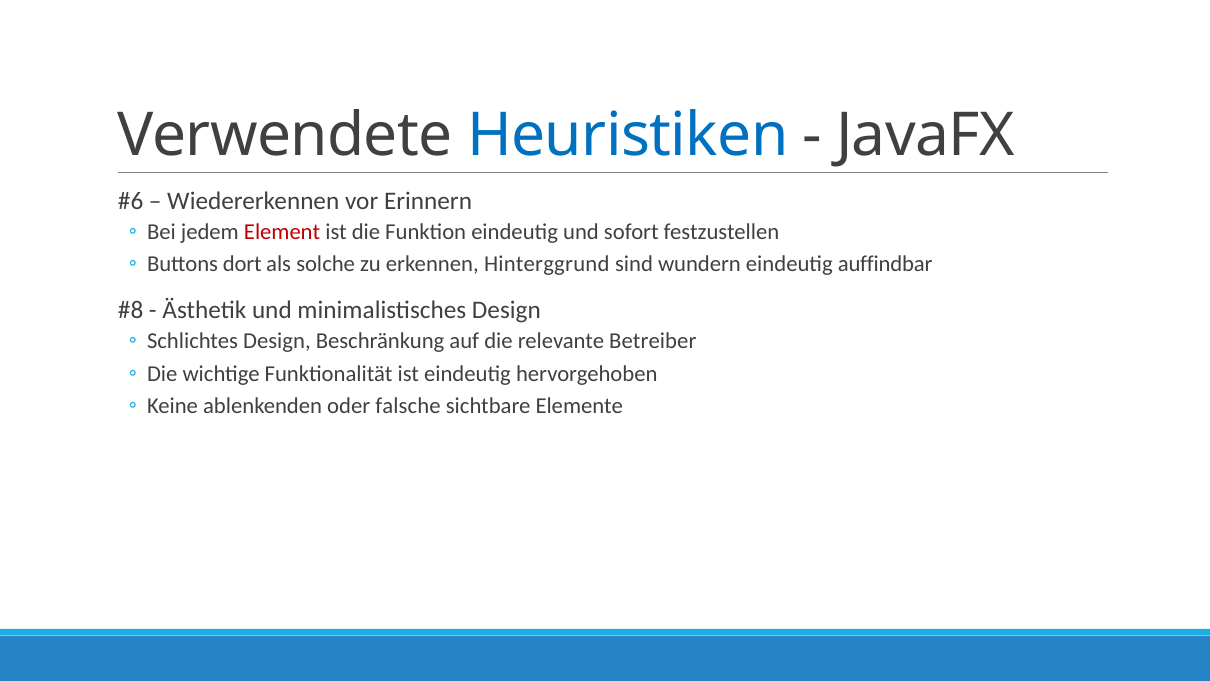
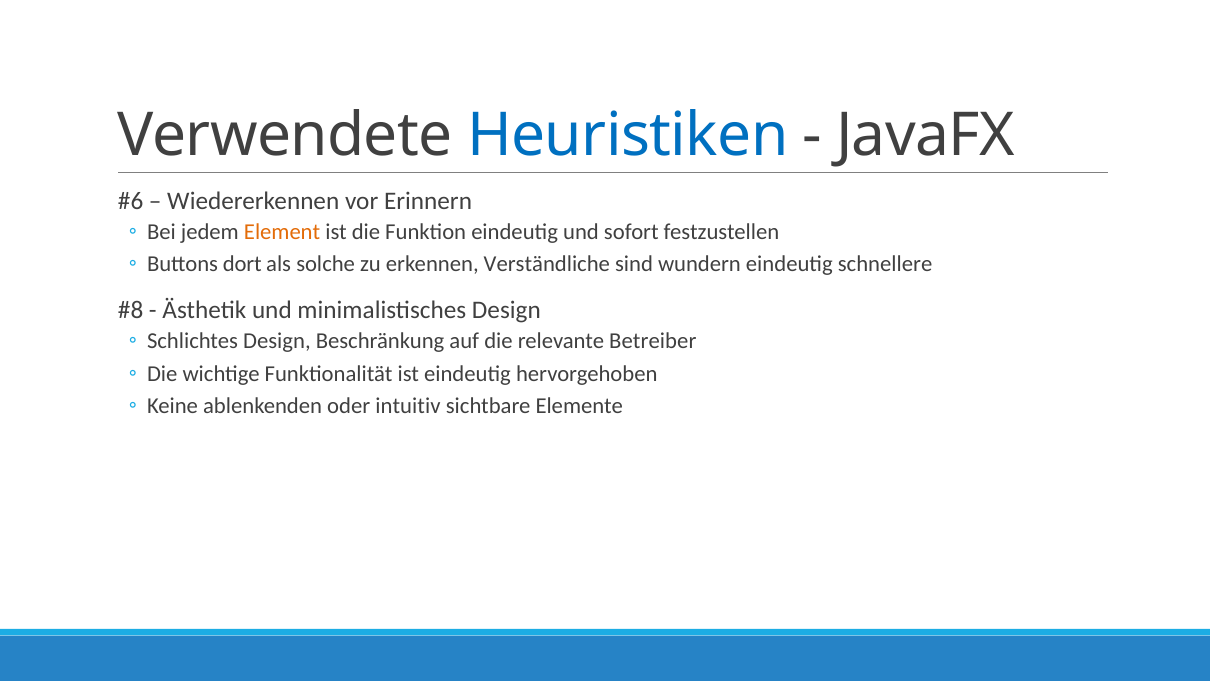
Element colour: red -> orange (282, 232)
Hinterggrund: Hinterggrund -> Verständliche (547, 264)
auffindbar: auffindbar -> schnellere (885, 264)
falsche: falsche -> intuitiv (408, 405)
